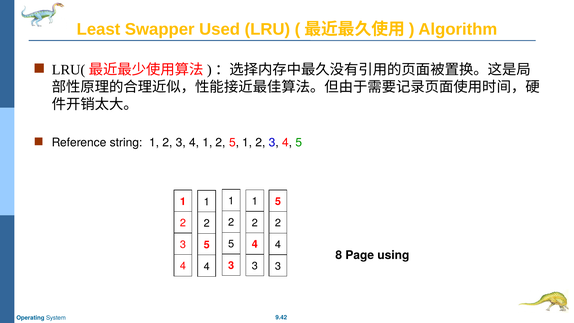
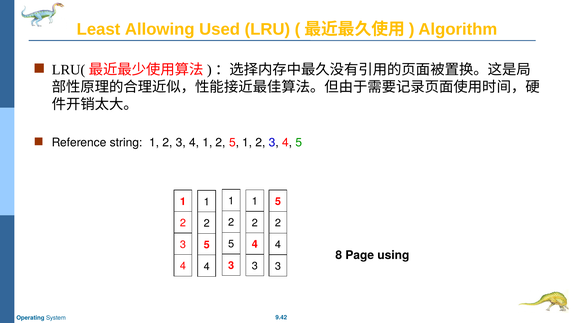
Swapper: Swapper -> Allowing (160, 29)
